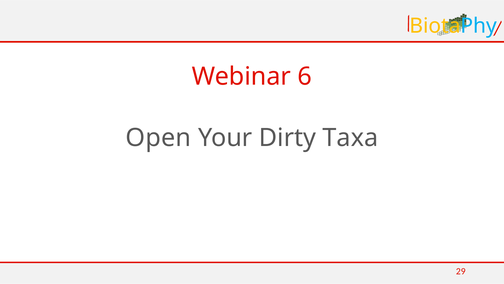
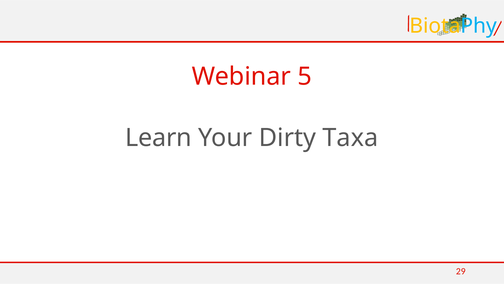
6: 6 -> 5 (305, 76)
Open: Open -> Learn (159, 138)
